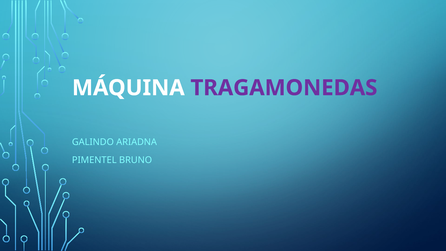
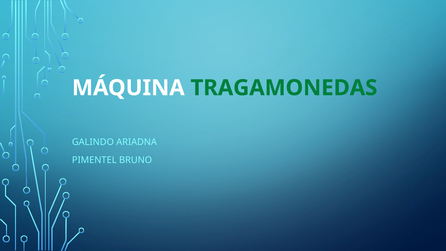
TRAGAMONEDAS colour: purple -> green (284, 88)
